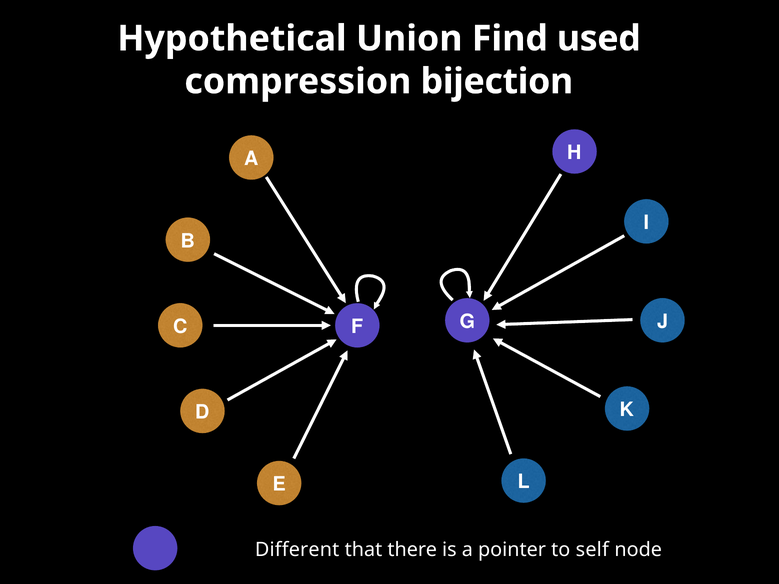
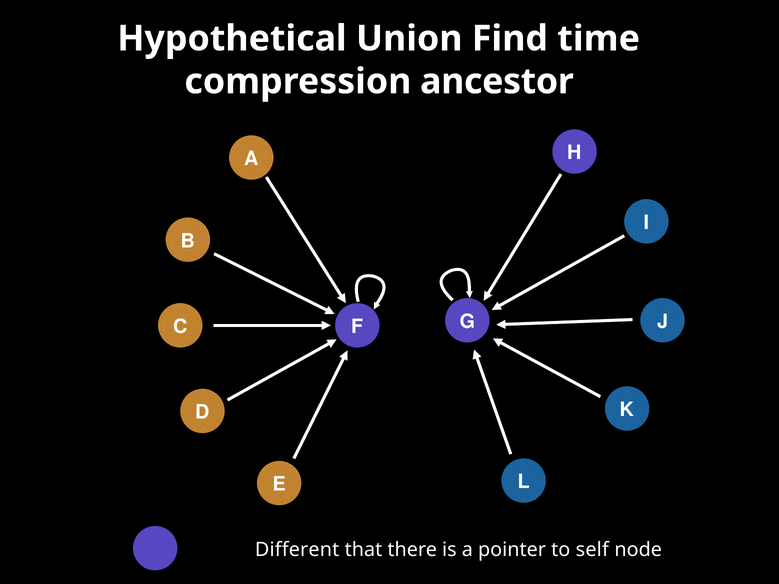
used: used -> time (599, 39)
bijection: bijection -> ancestor (497, 82)
